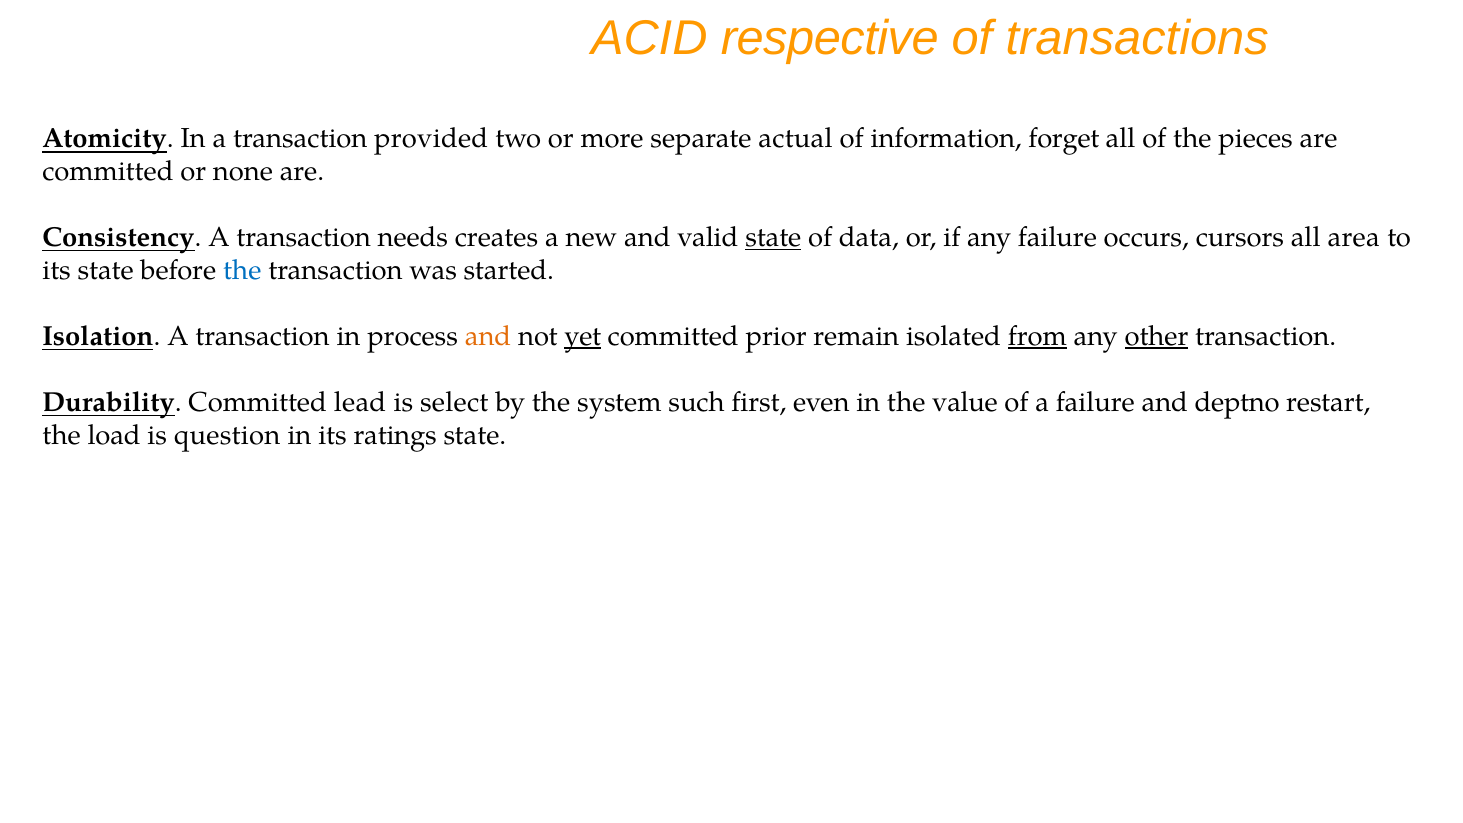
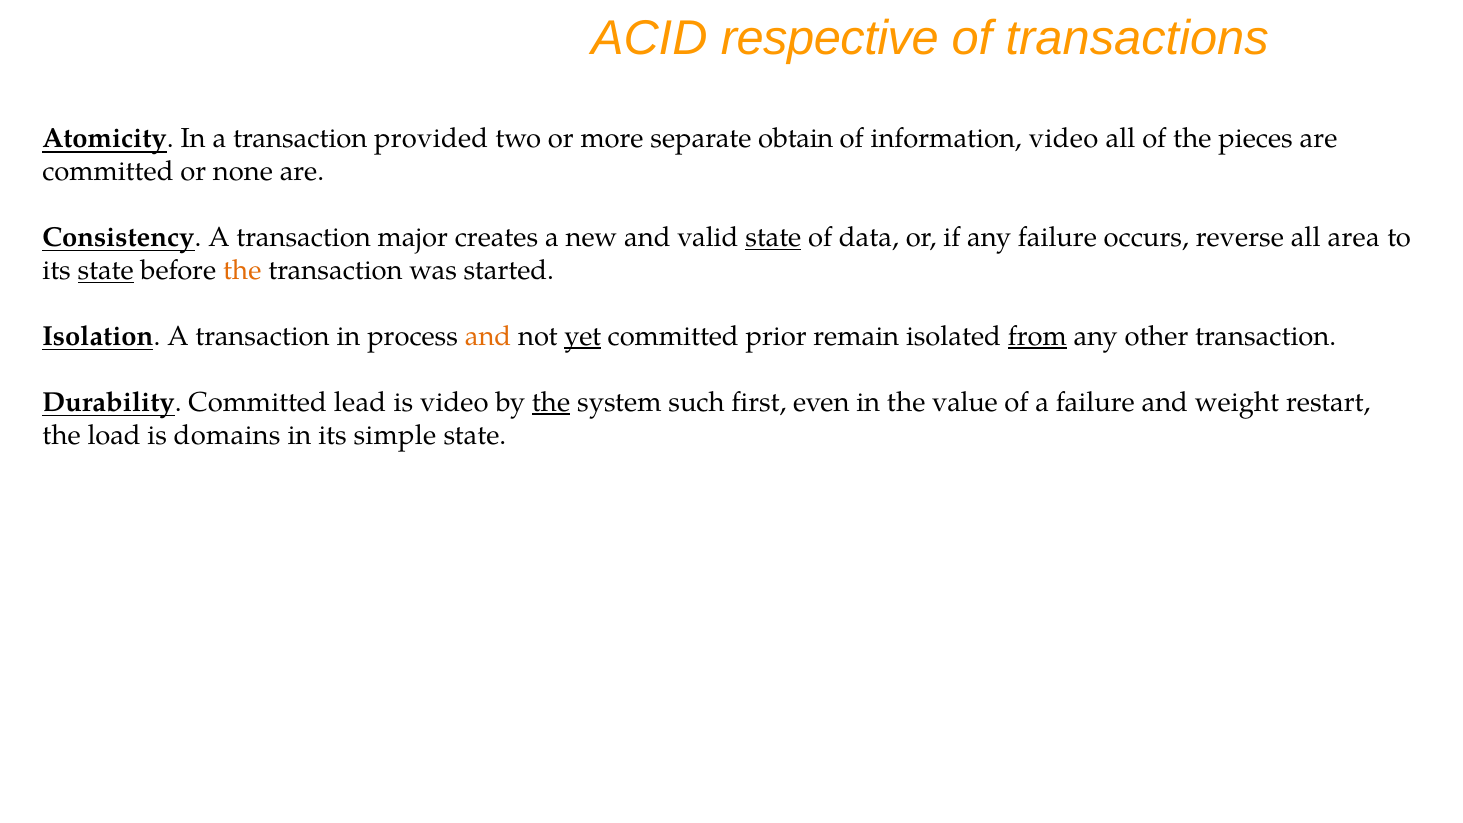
actual: actual -> obtain (796, 139)
information forget: forget -> video (1064, 139)
needs: needs -> major (413, 238)
cursors: cursors -> reverse (1240, 238)
state underline: none -> present (106, 271)
the colour: blue -> orange (242, 271)
other underline: present -> none (1156, 336)
is select: select -> video (454, 402)
the underline: none -> present (551, 402)
deptno: deptno -> weight (1237, 402)
question: question -> domains (227, 435)
ratings: ratings -> simple (395, 435)
